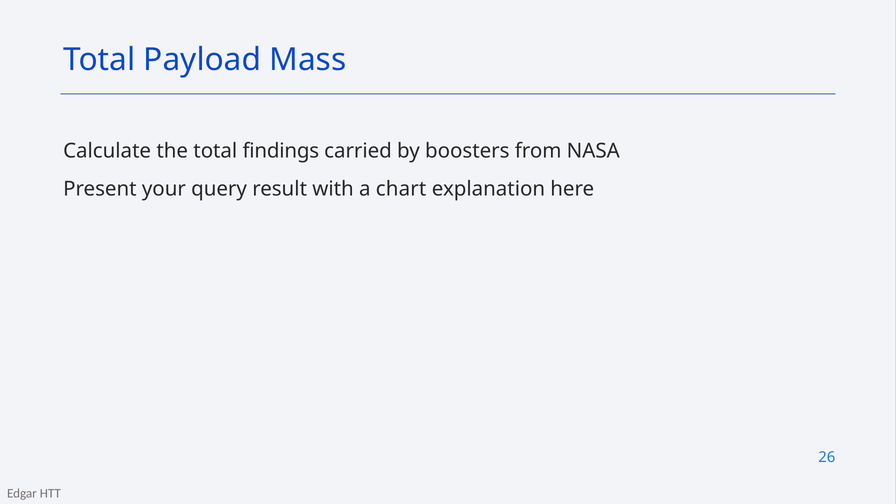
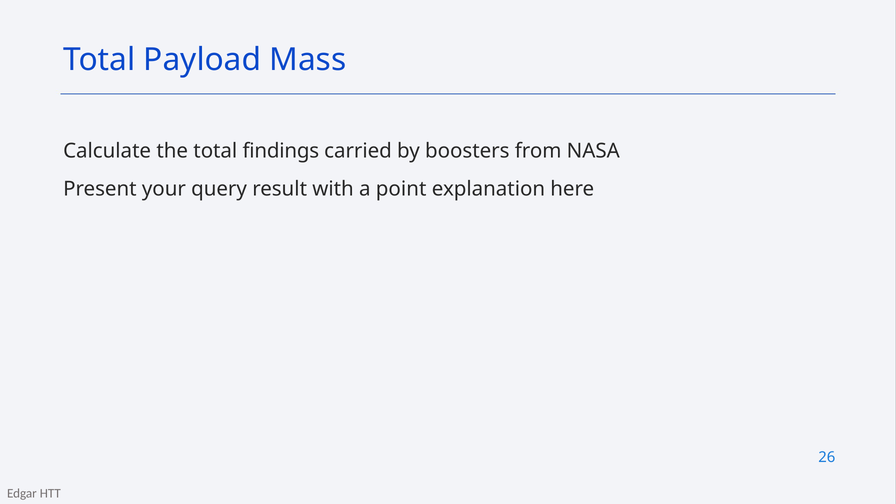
chart: chart -> point (401, 189)
